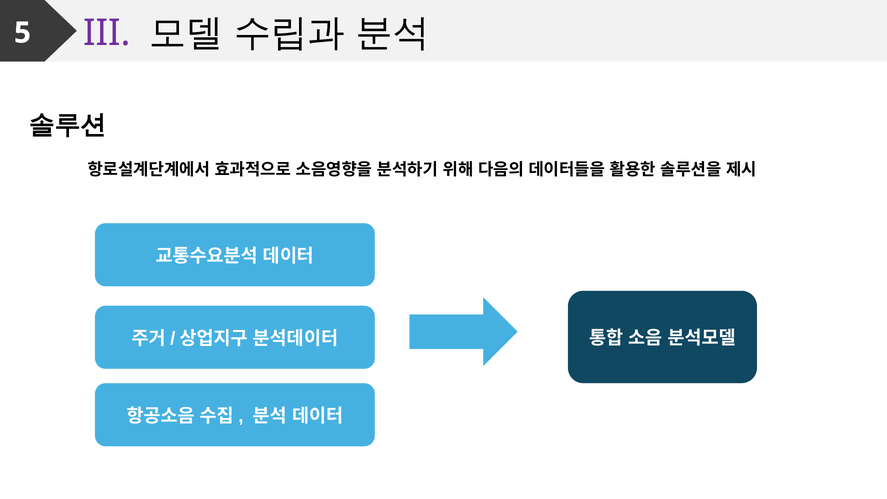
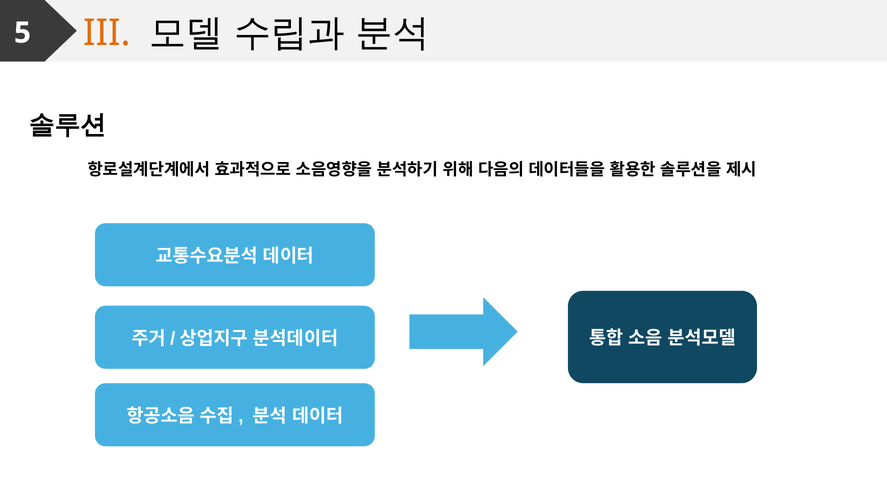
III colour: purple -> orange (107, 33)
